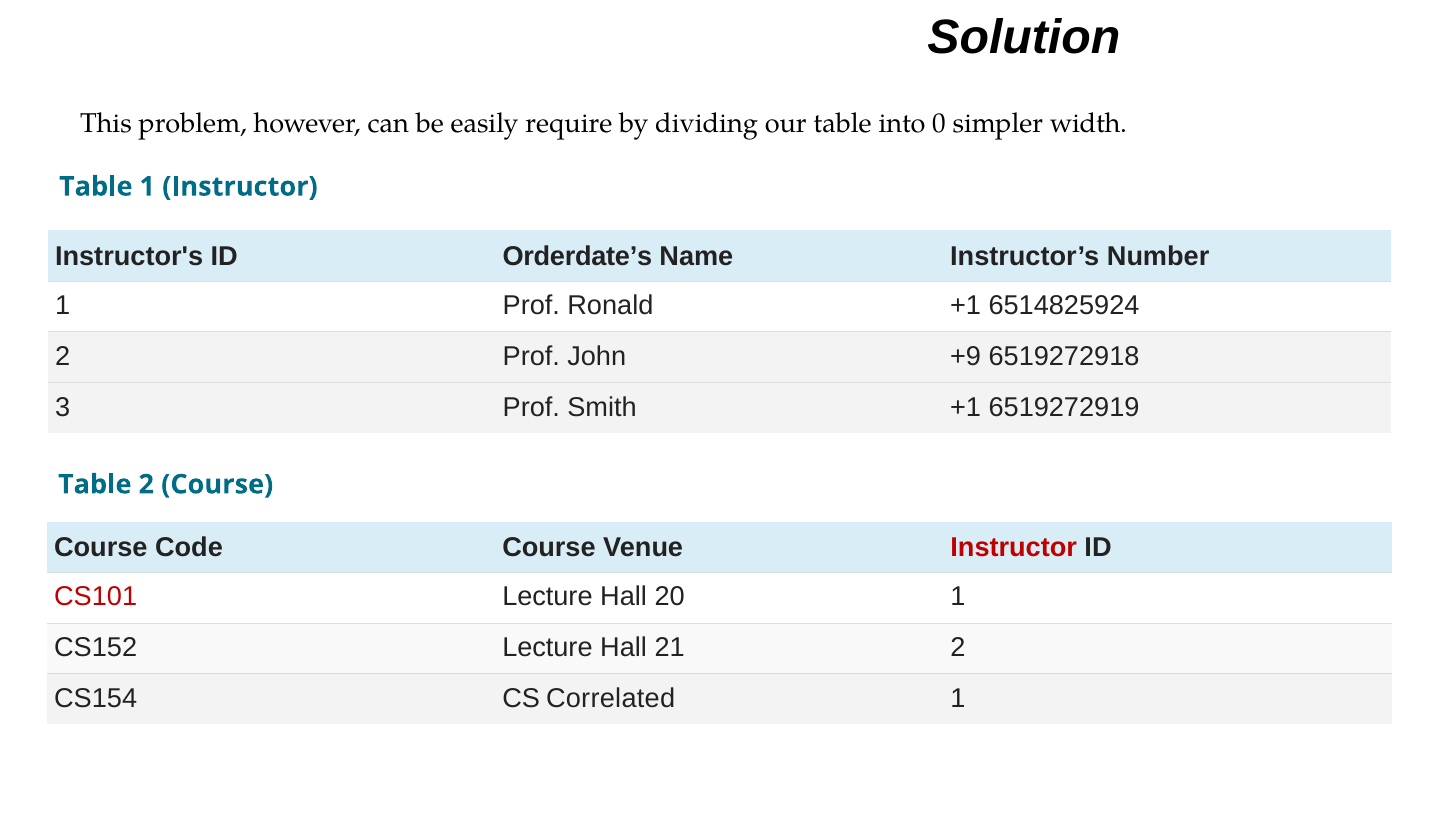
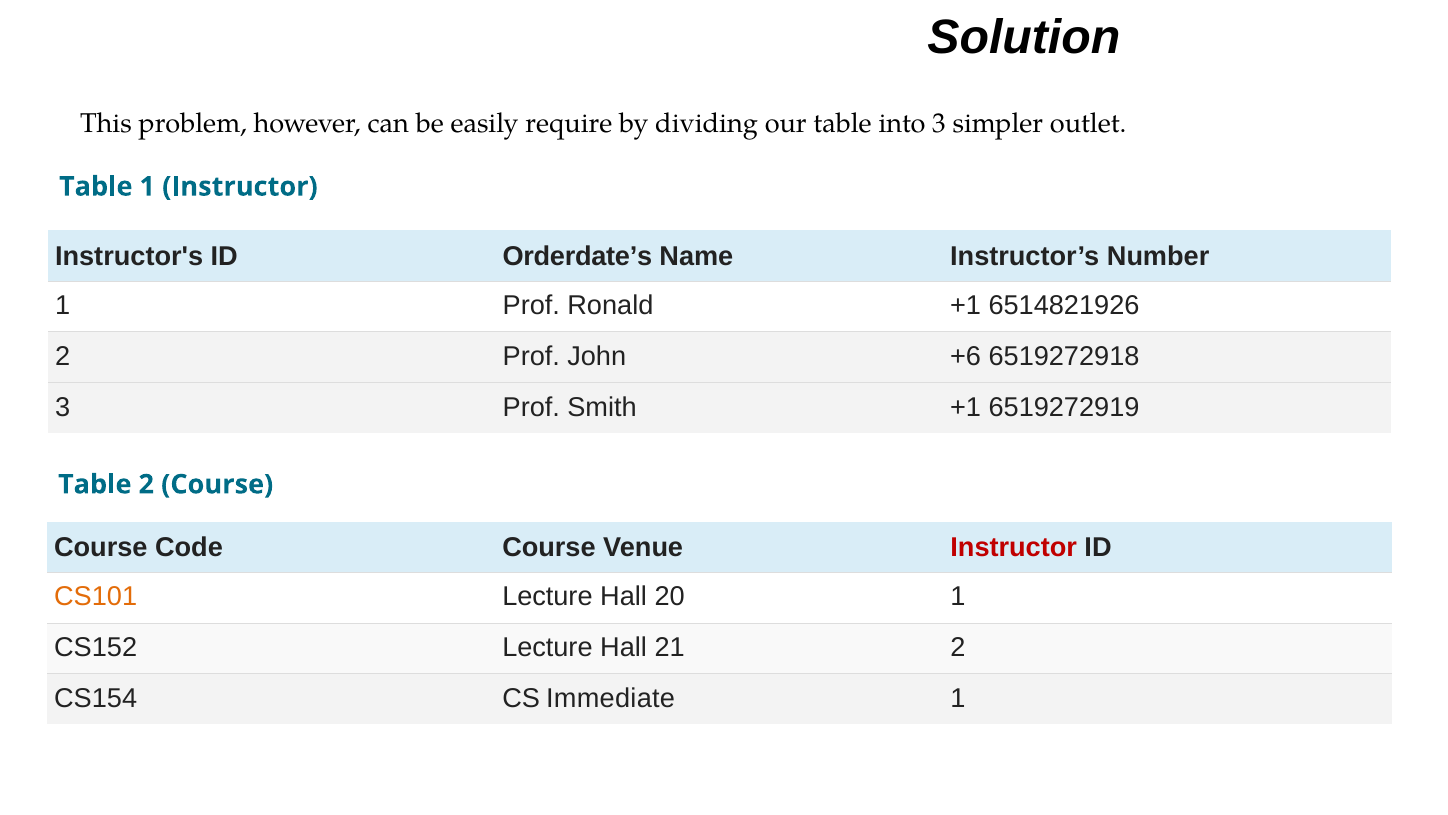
into 0: 0 -> 3 (939, 123)
width: width -> outlet (1088, 123)
6514825924: 6514825924 -> 6514821926 (1064, 306)
+9: +9 -> +6 (966, 356)
CS101 colour: red -> orange (96, 597)
Correlated: Correlated -> Immediate (611, 698)
